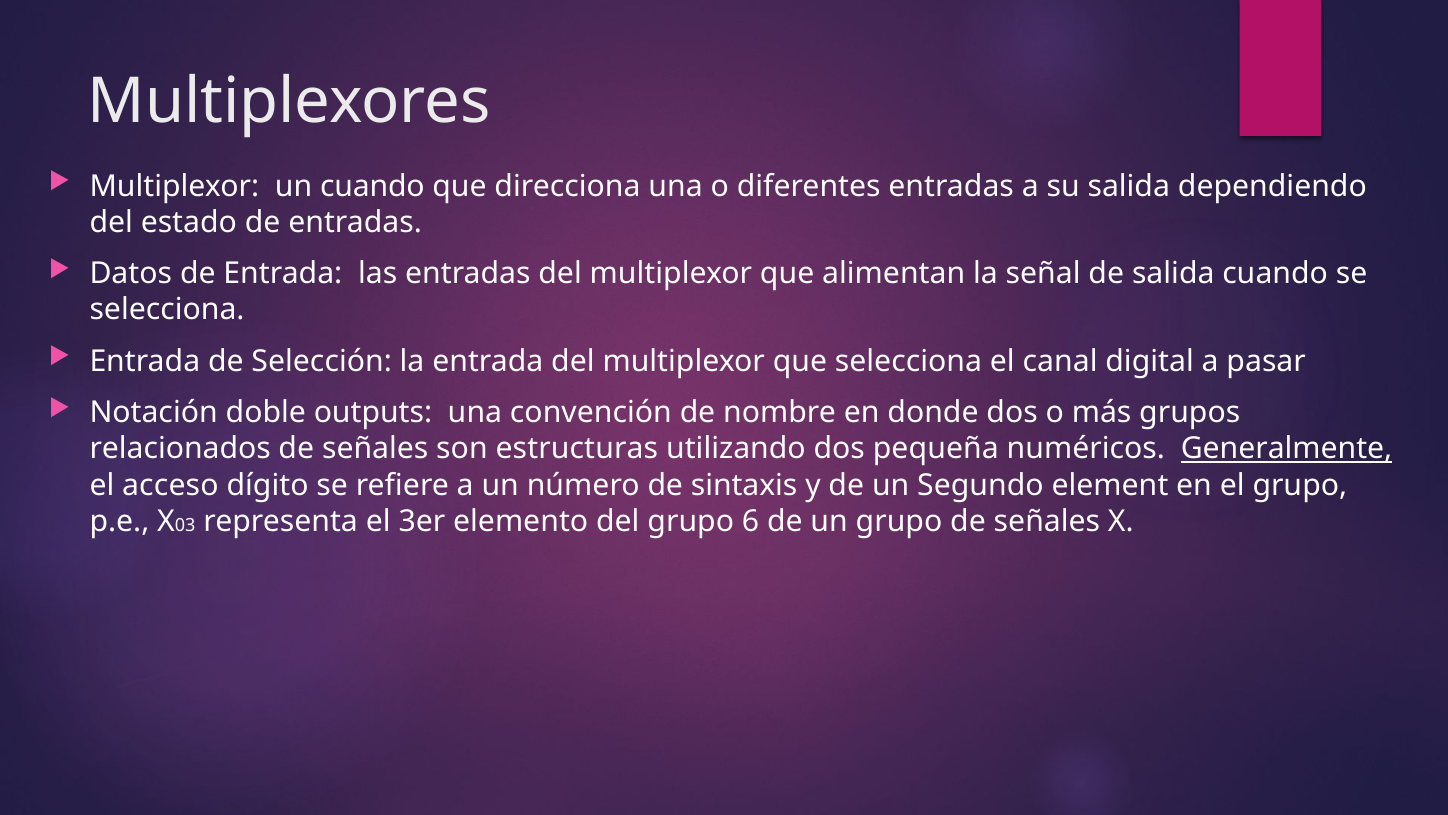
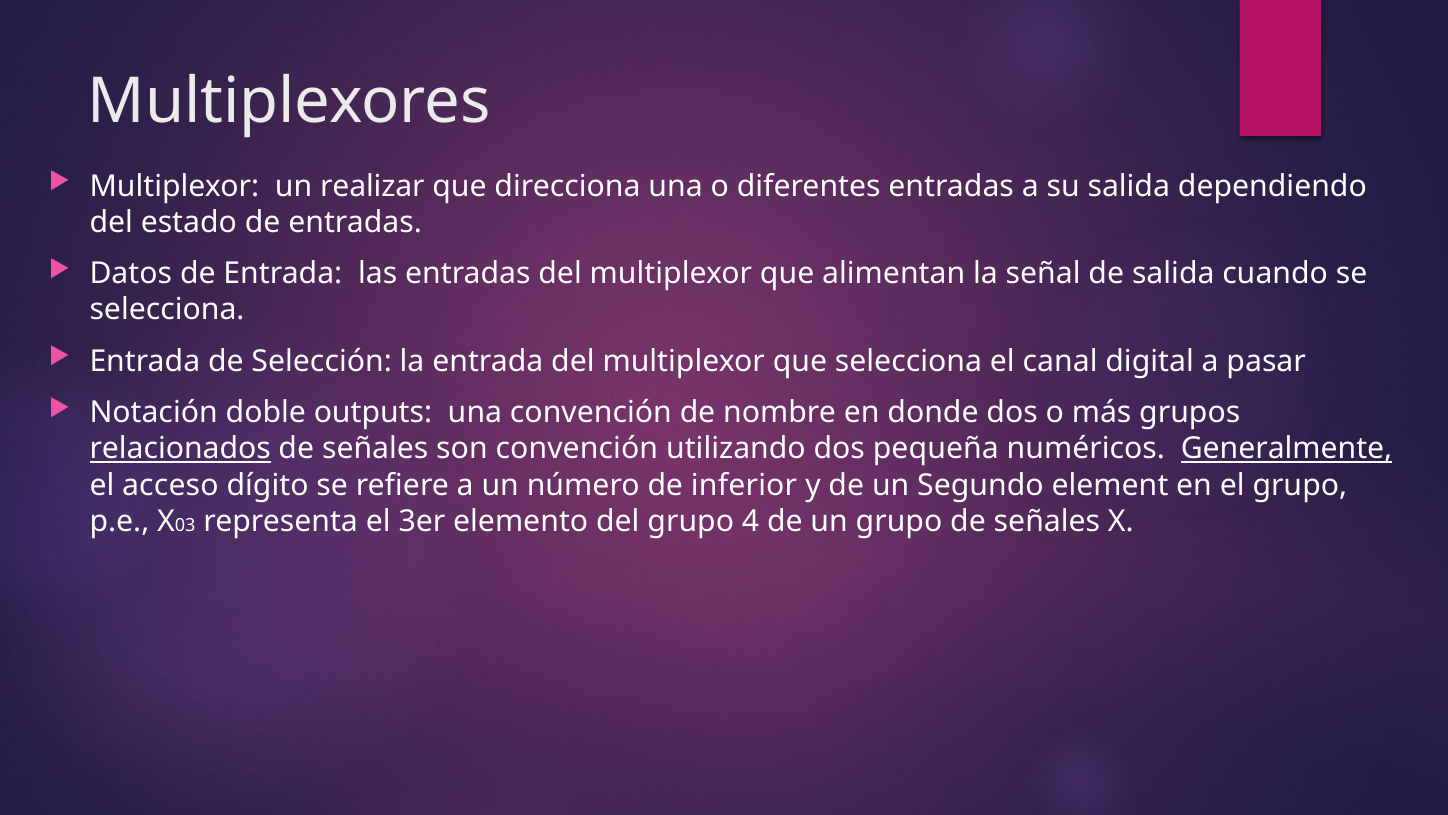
un cuando: cuando -> realizar (372, 186)
relacionados underline: none -> present (180, 449)
son estructuras: estructuras -> convención (577, 449)
sintaxis: sintaxis -> inferior (744, 485)
6: 6 -> 4 (750, 521)
